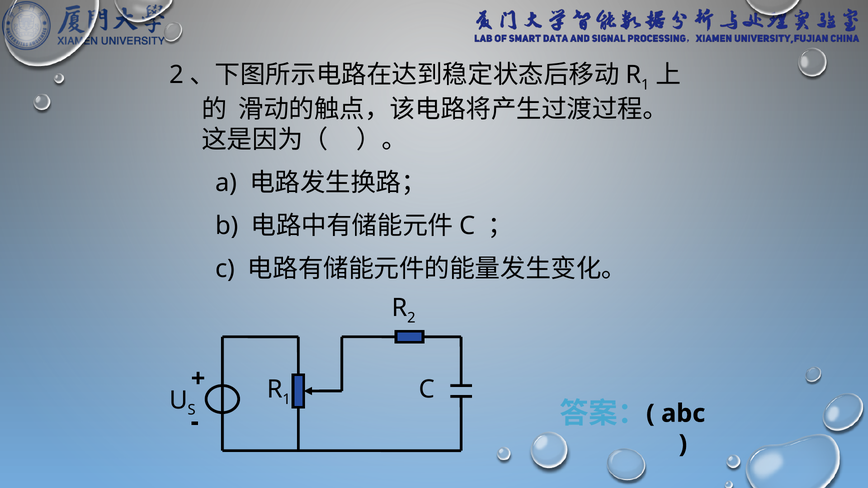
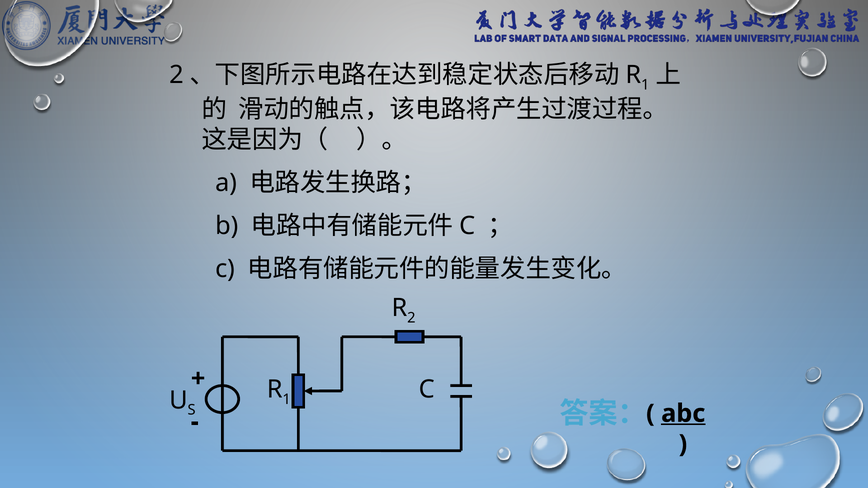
abc underline: none -> present (683, 414)
